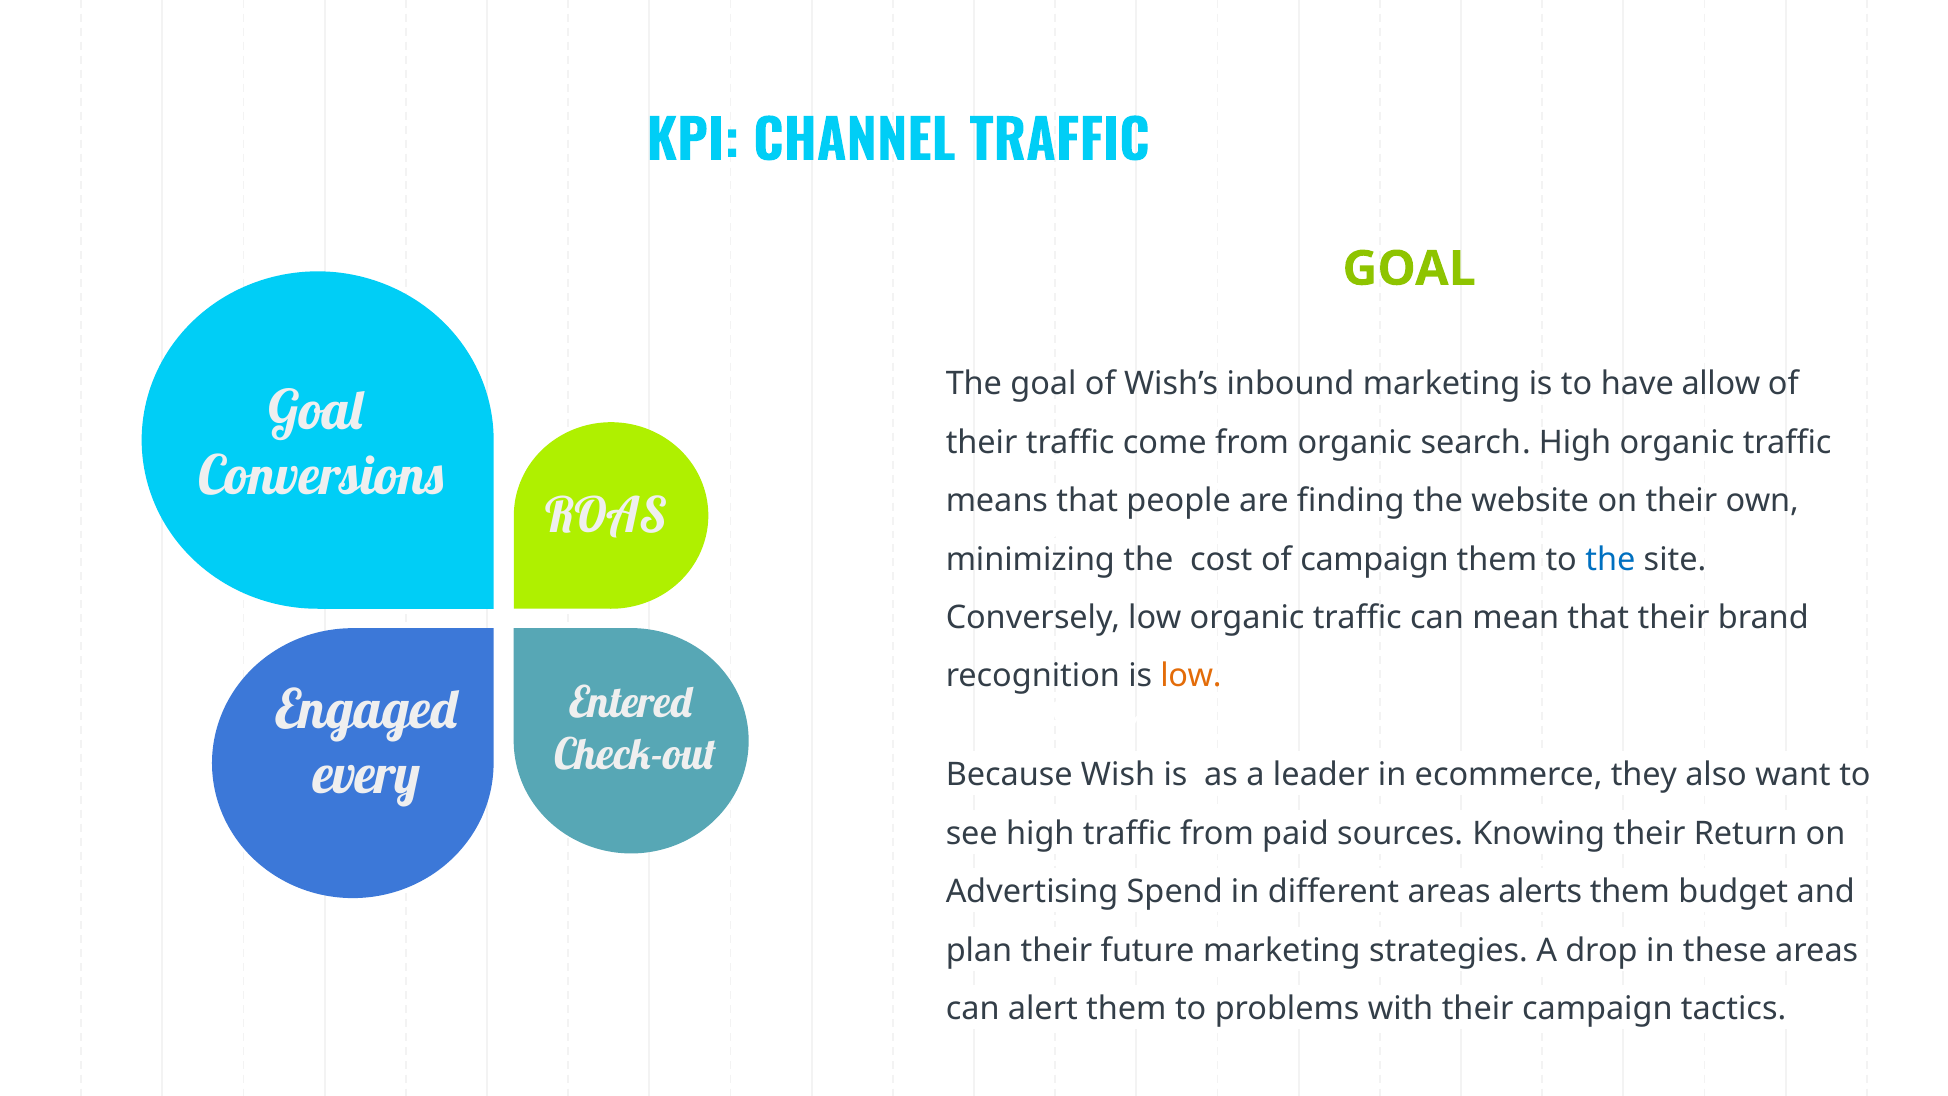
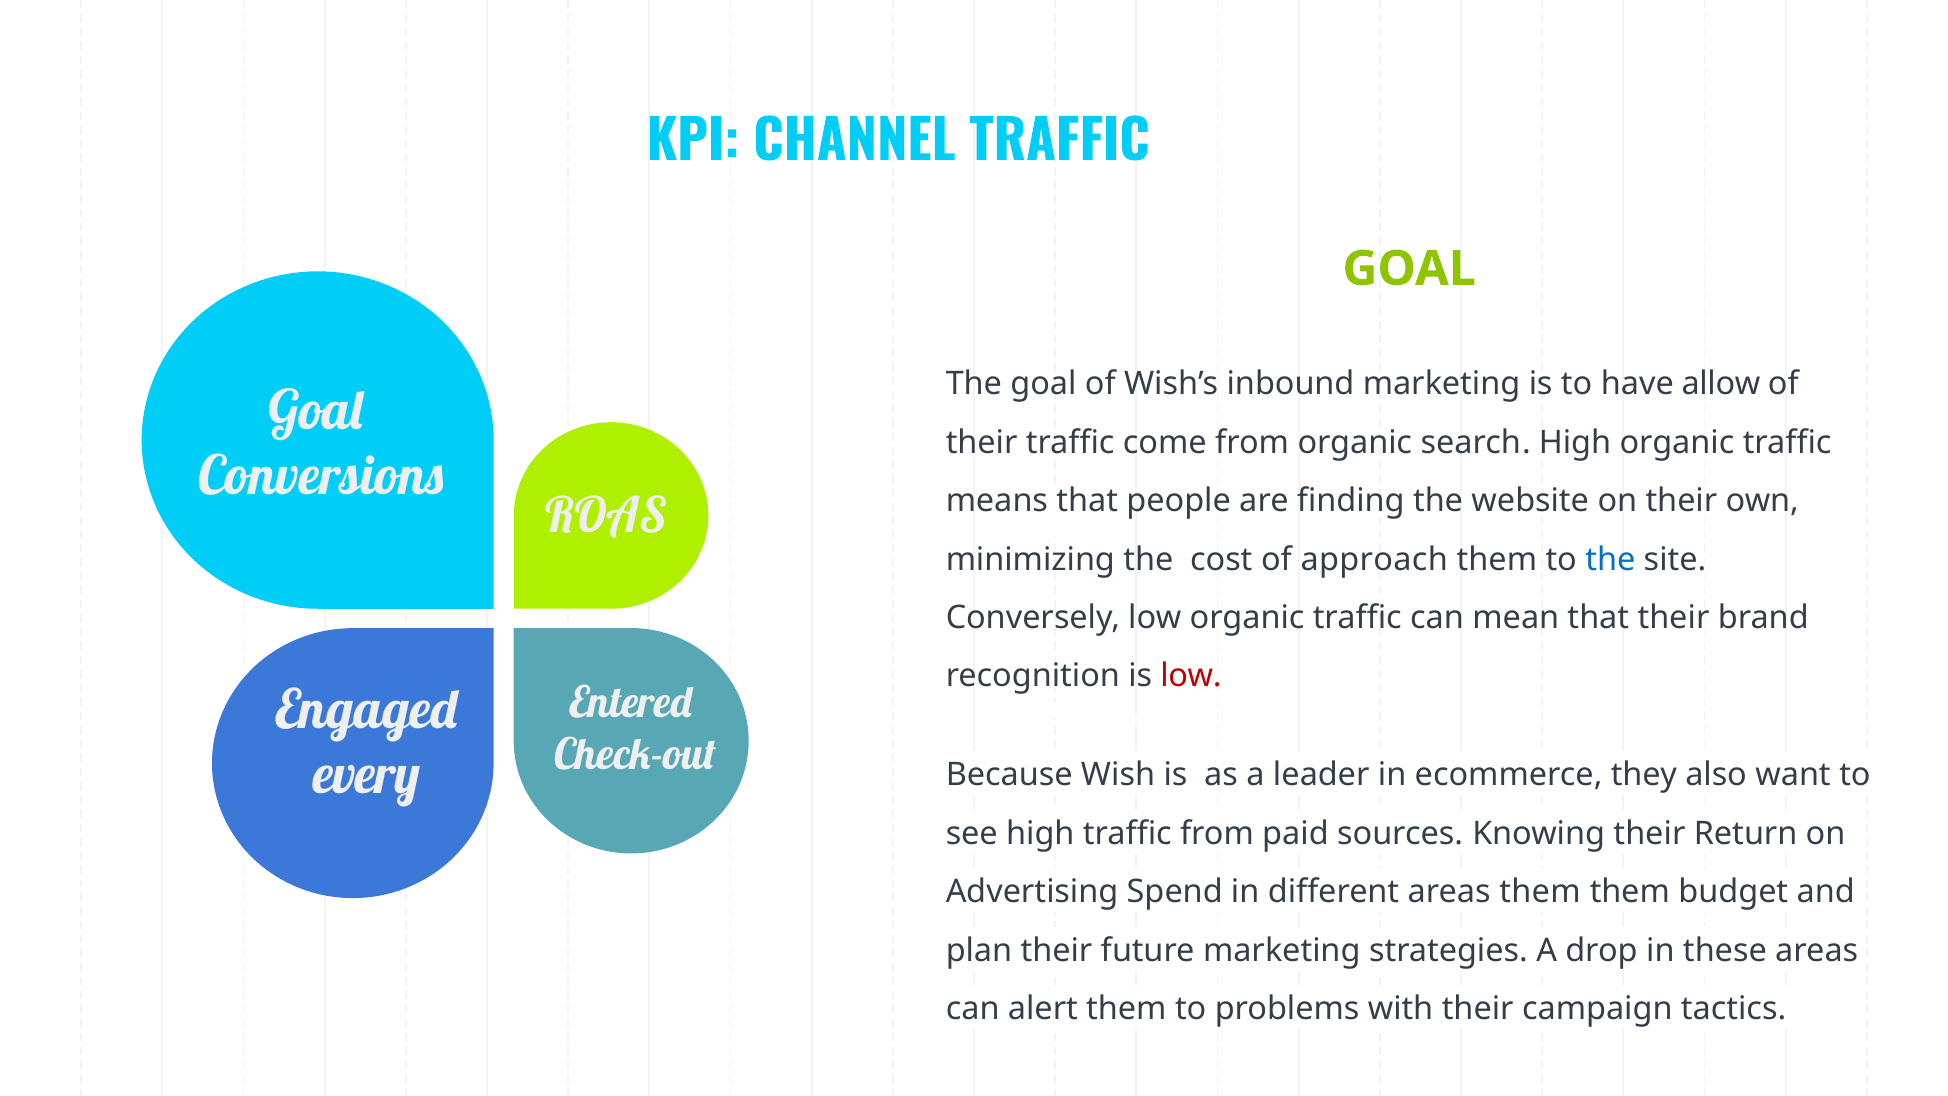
of campaign: campaign -> approach (1374, 559)
low colour: orange -> red (1191, 676)
areas alerts: alerts -> them (1540, 892)
